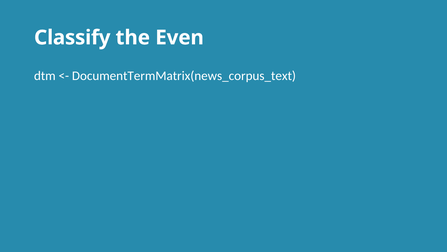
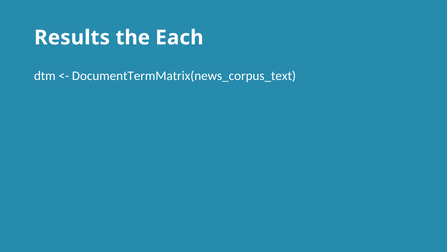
Classify: Classify -> Results (72, 38)
Even: Even -> Each (179, 38)
